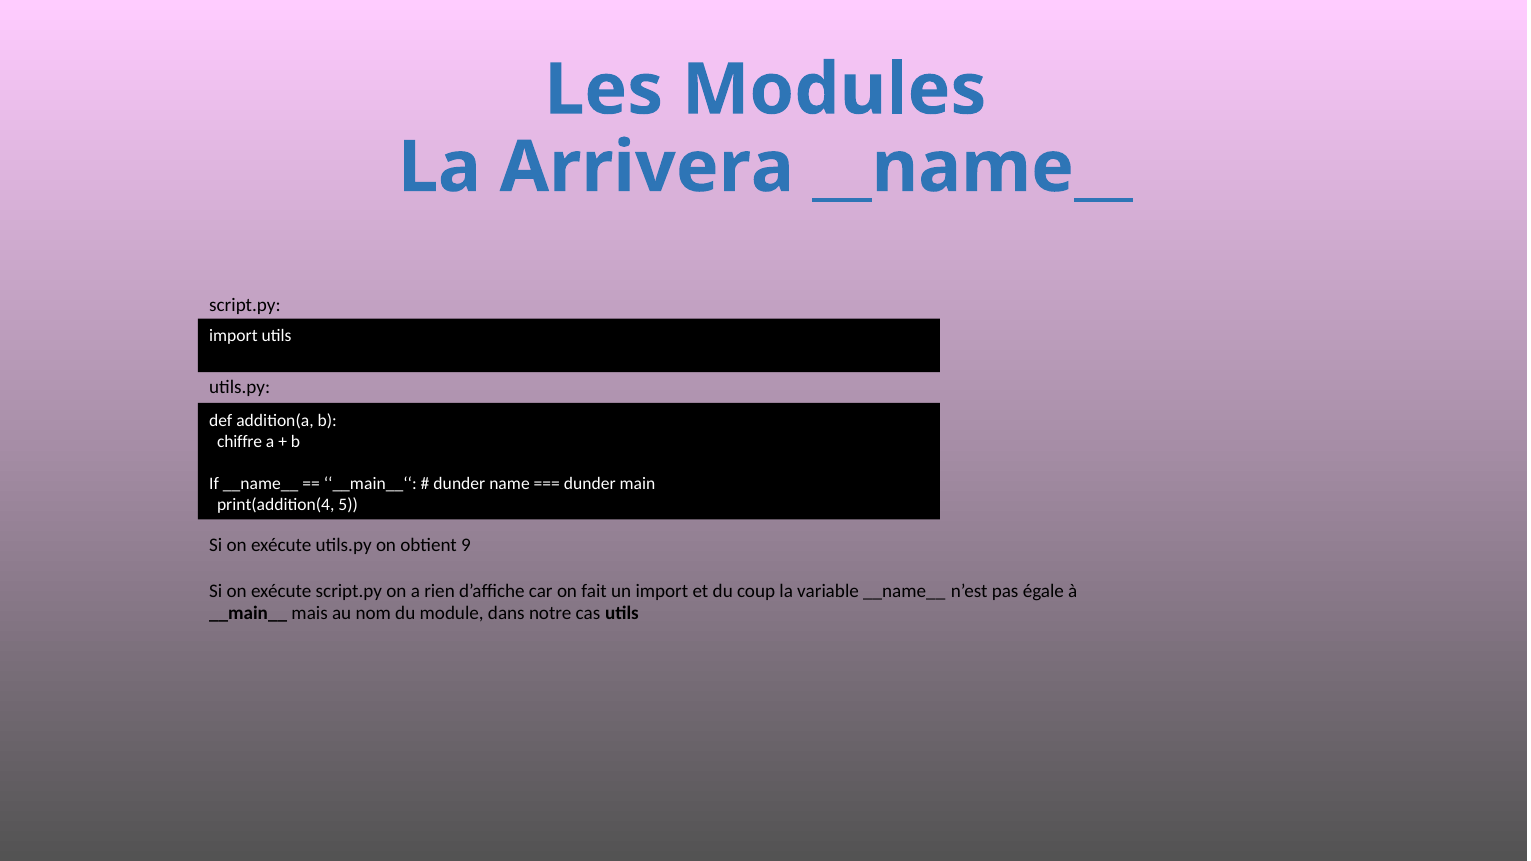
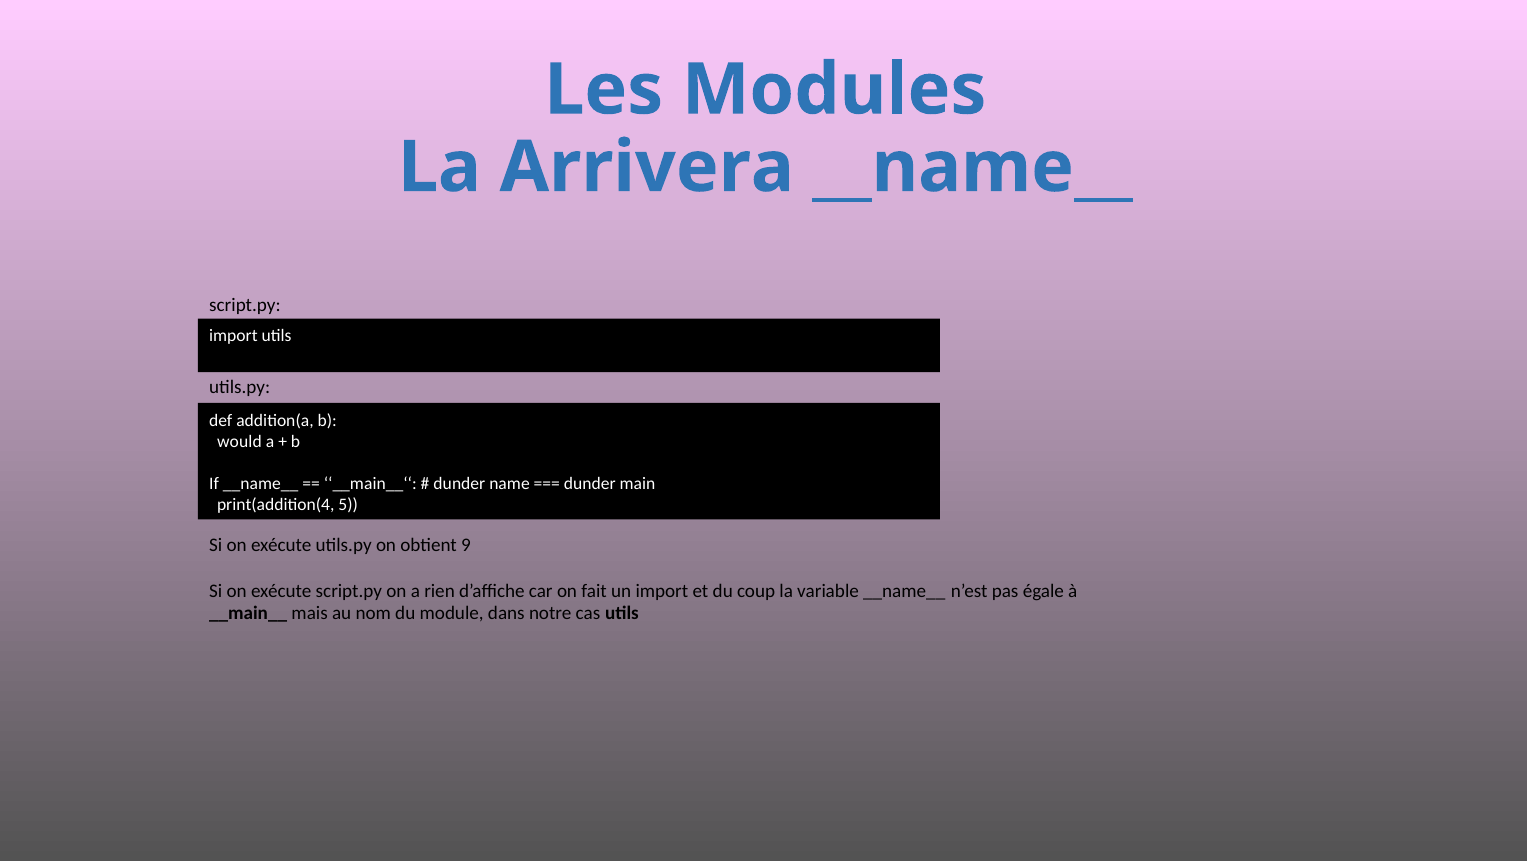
chiffre: chiffre -> would (239, 441)
